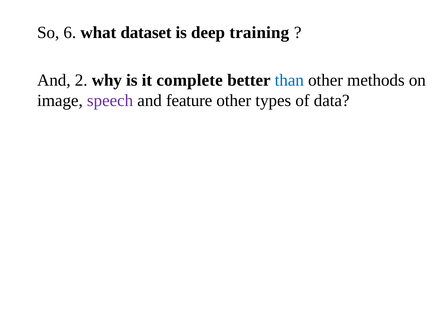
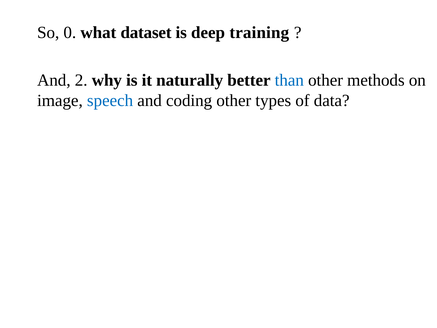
6: 6 -> 0 (70, 33)
complete: complete -> naturally (190, 80)
speech colour: purple -> blue (110, 101)
feature: feature -> coding (189, 101)
